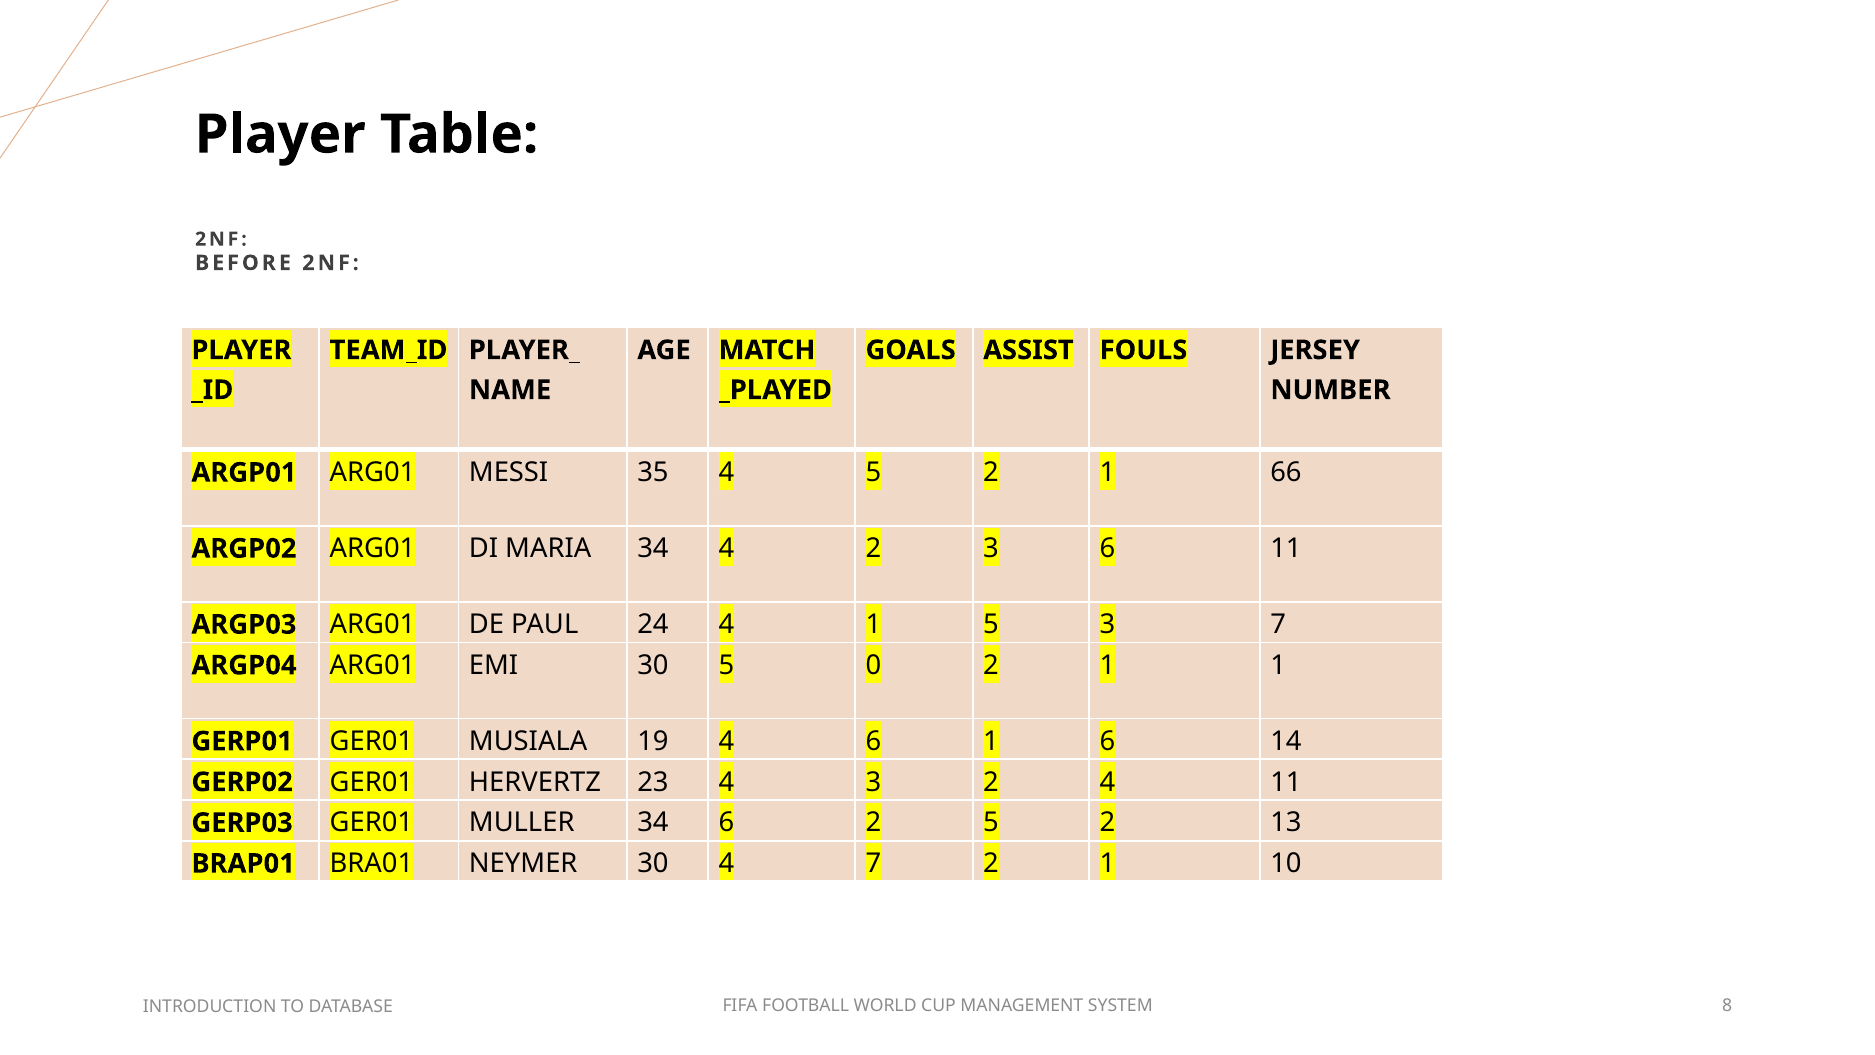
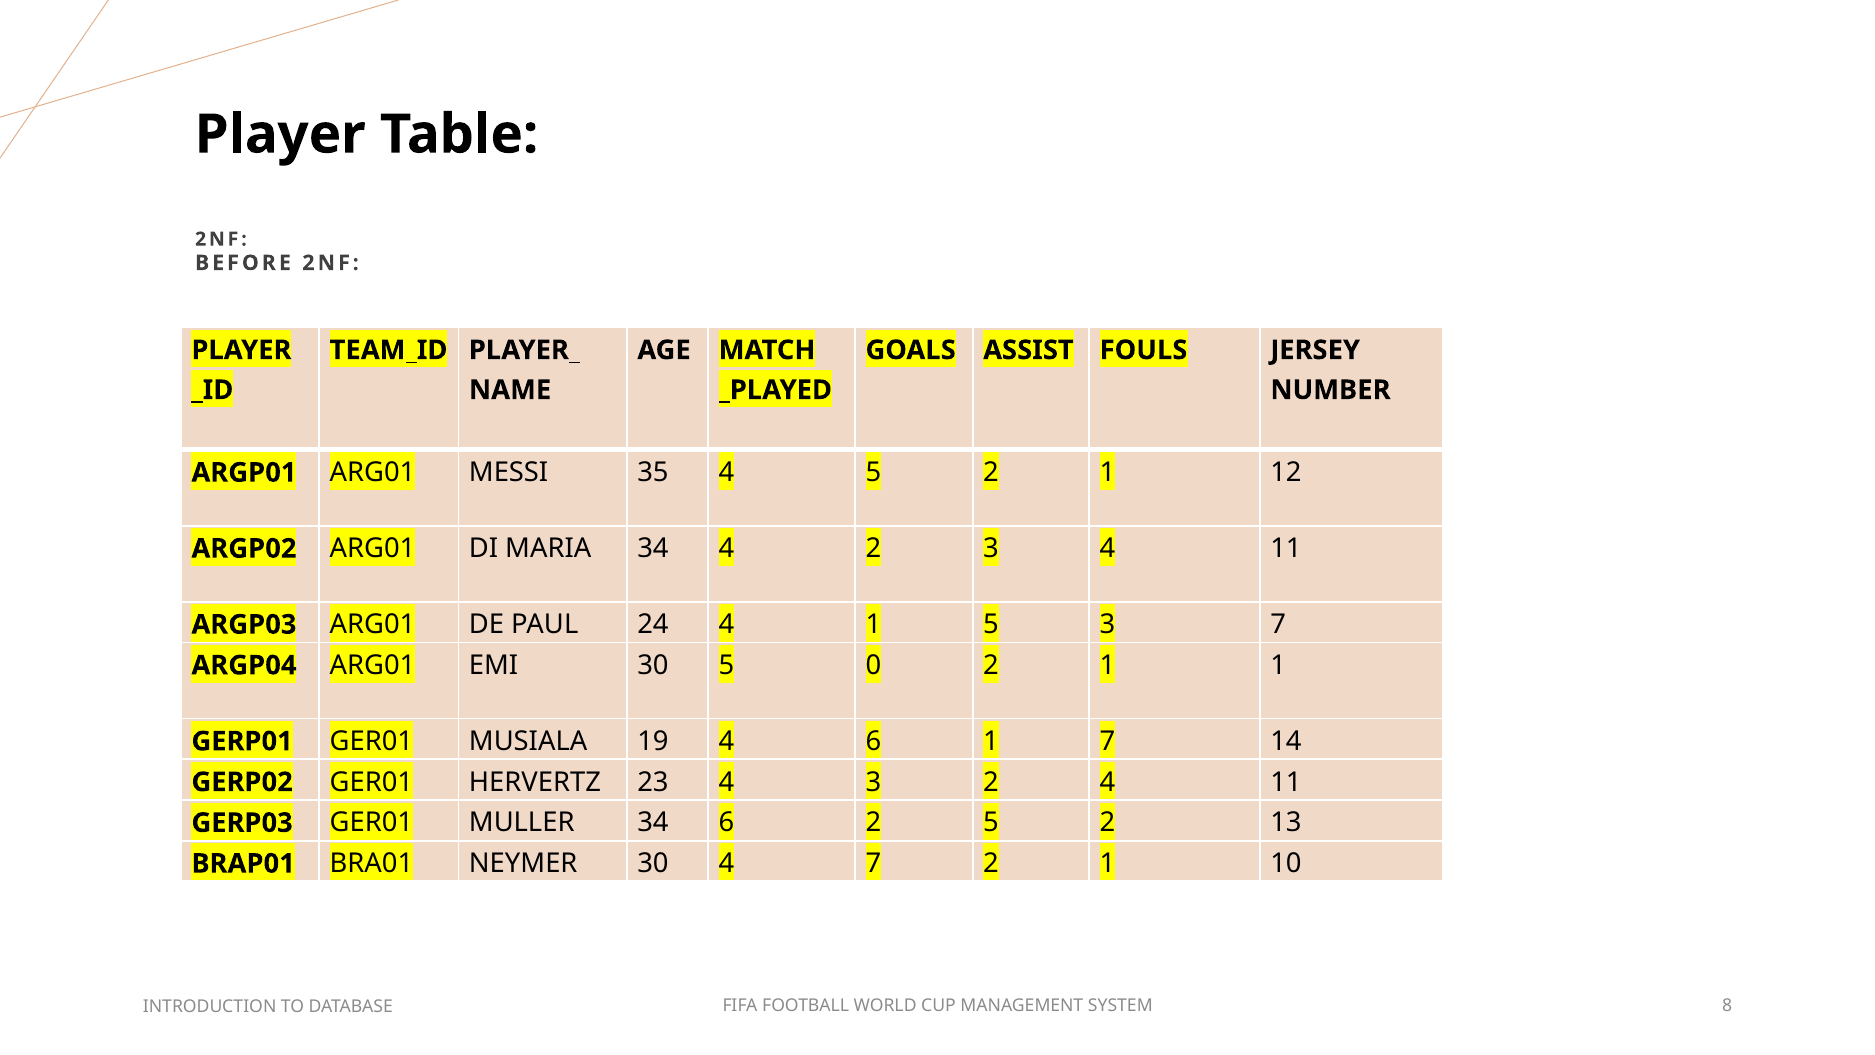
66: 66 -> 12 (1286, 473)
3 6: 6 -> 4 (1107, 548)
1 6: 6 -> 7 (1107, 741)
